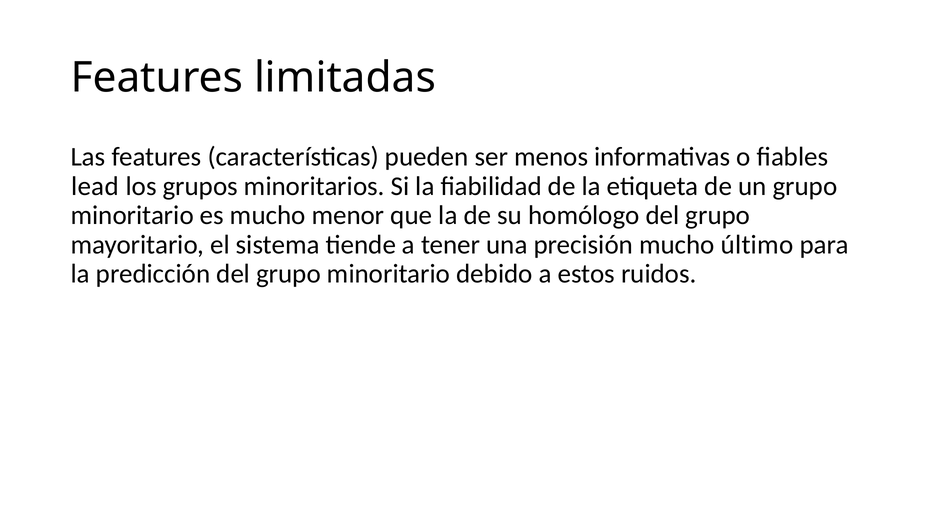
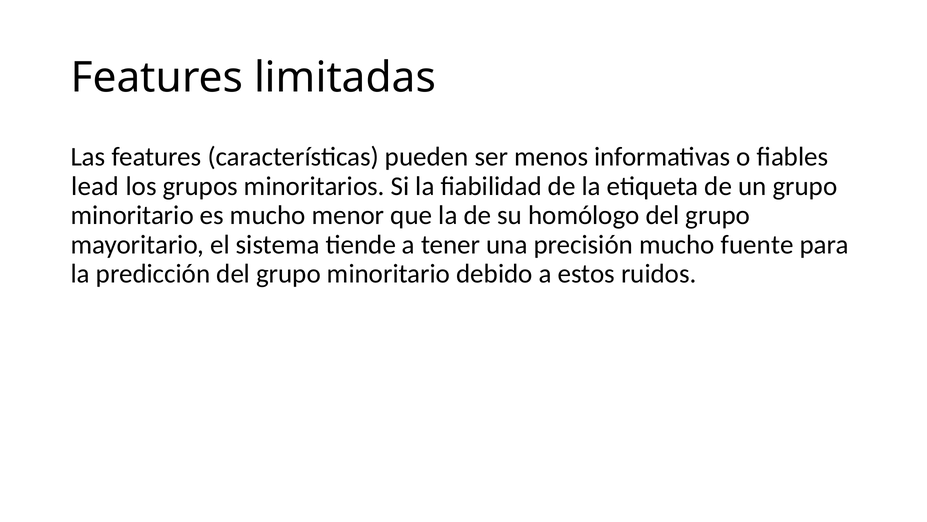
último: último -> fuente (757, 244)
